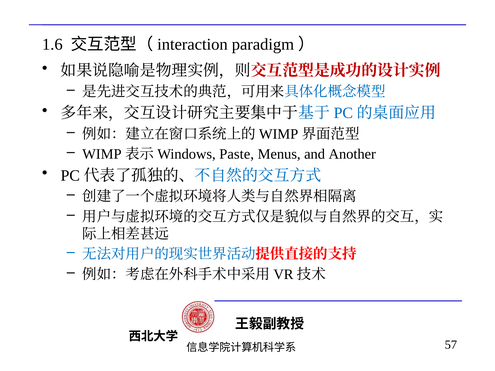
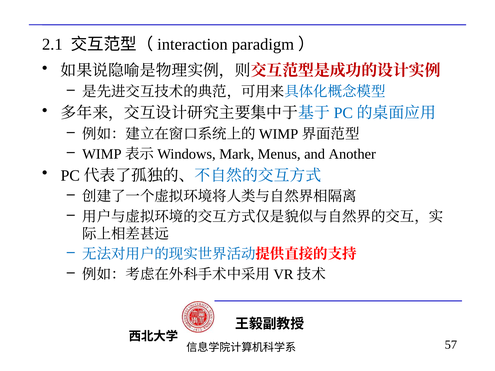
1.6: 1.6 -> 2.1 (52, 44)
Paste: Paste -> Mark (237, 154)
